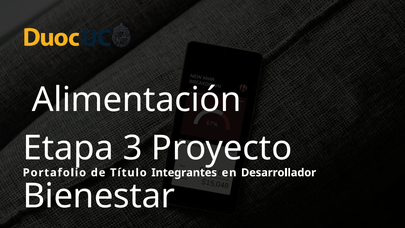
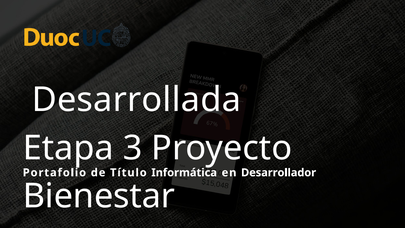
Alimentación: Alimentación -> Desarrollada (136, 100)
Integrantes: Integrantes -> Informática (184, 172)
